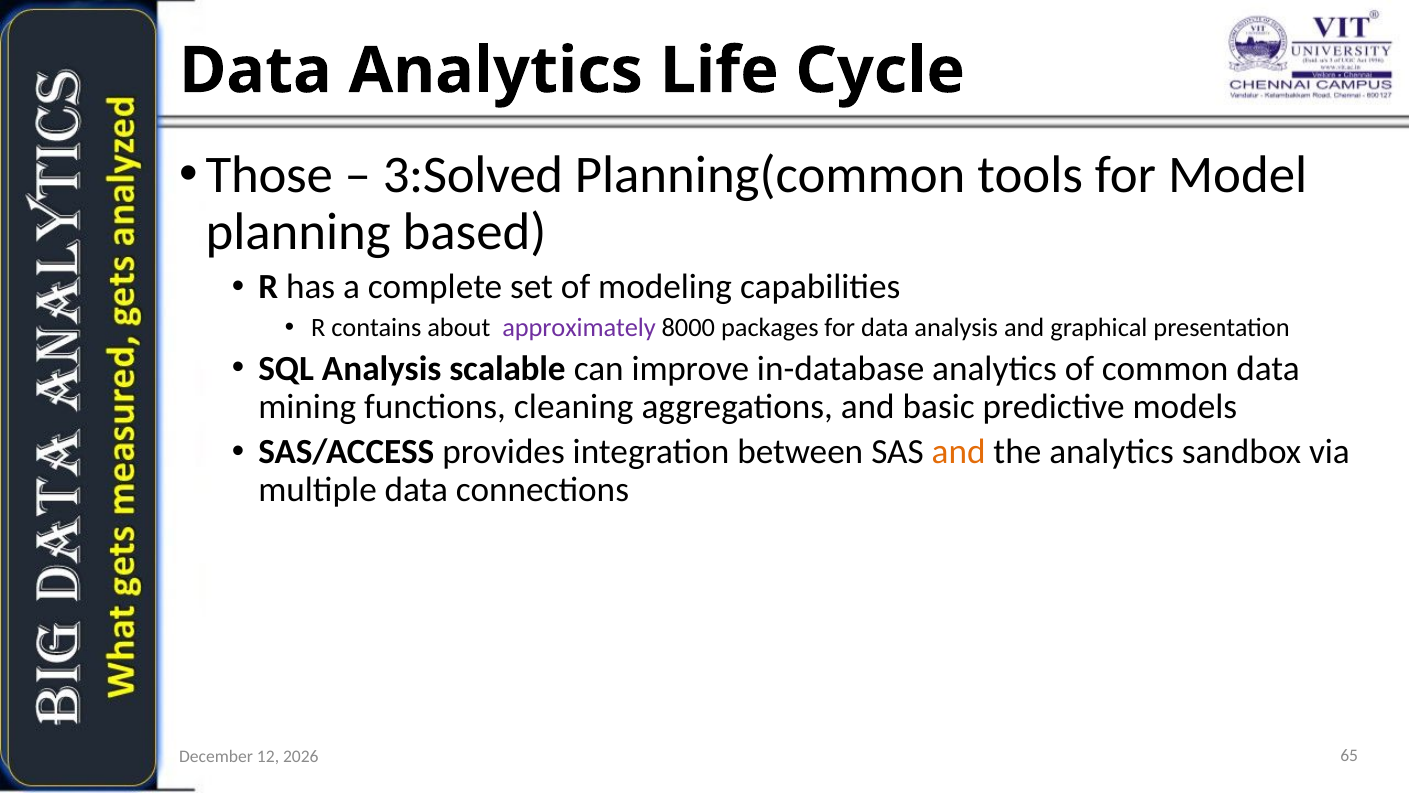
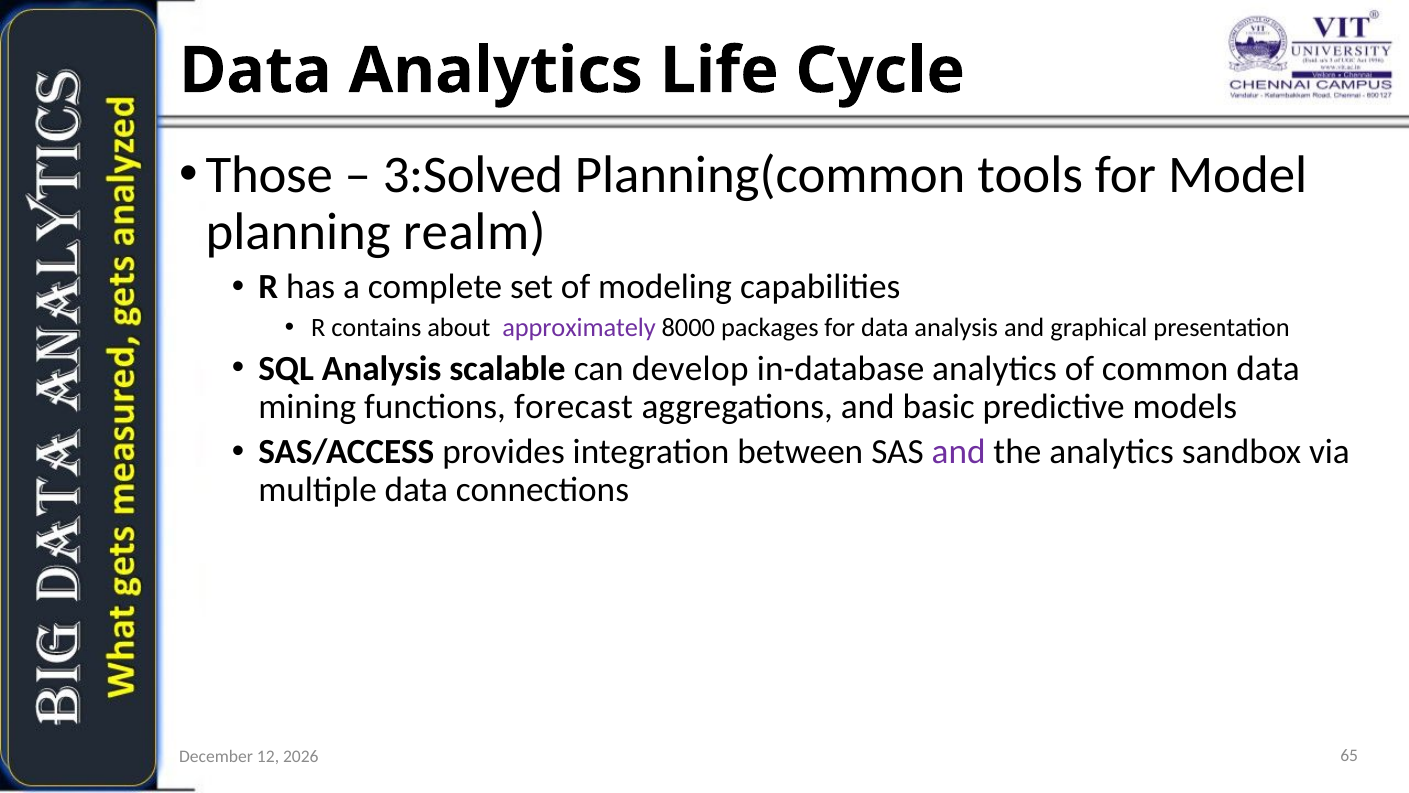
based: based -> realm (474, 232)
improve: improve -> develop (690, 368)
cleaning: cleaning -> forecast (574, 406)
and colour: orange -> purple (959, 452)
